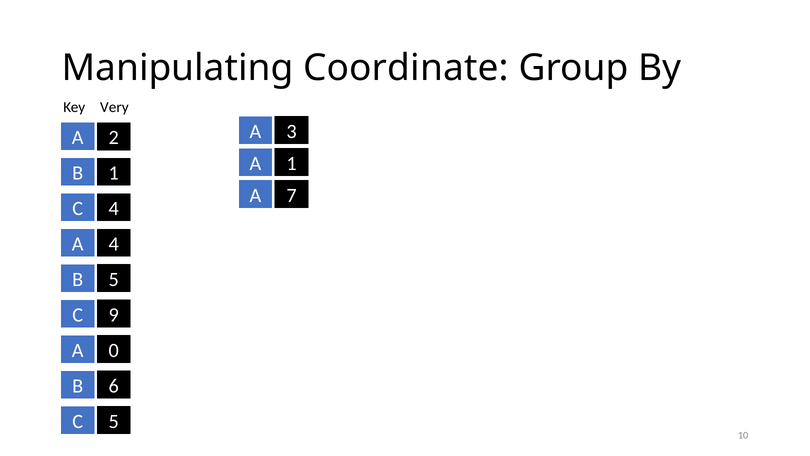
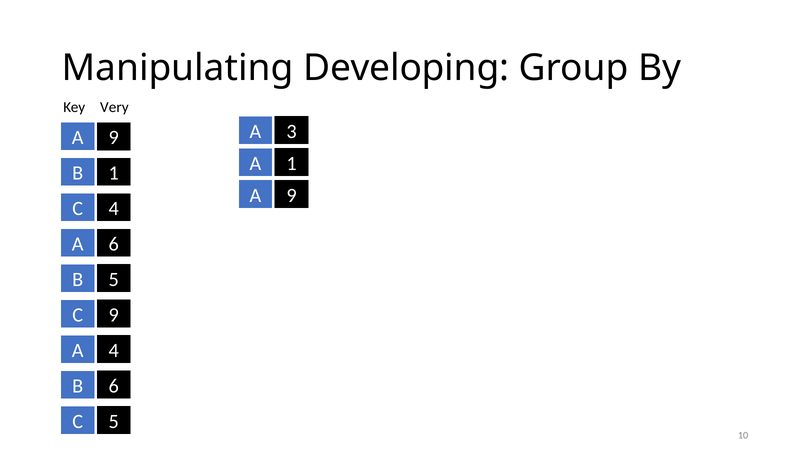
Coordinate: Coordinate -> Developing (406, 68)
2: 2 -> 9 (114, 138)
7: 7 -> 9 (292, 195)
A 4: 4 -> 6 (114, 244)
A 0: 0 -> 4 (114, 350)
